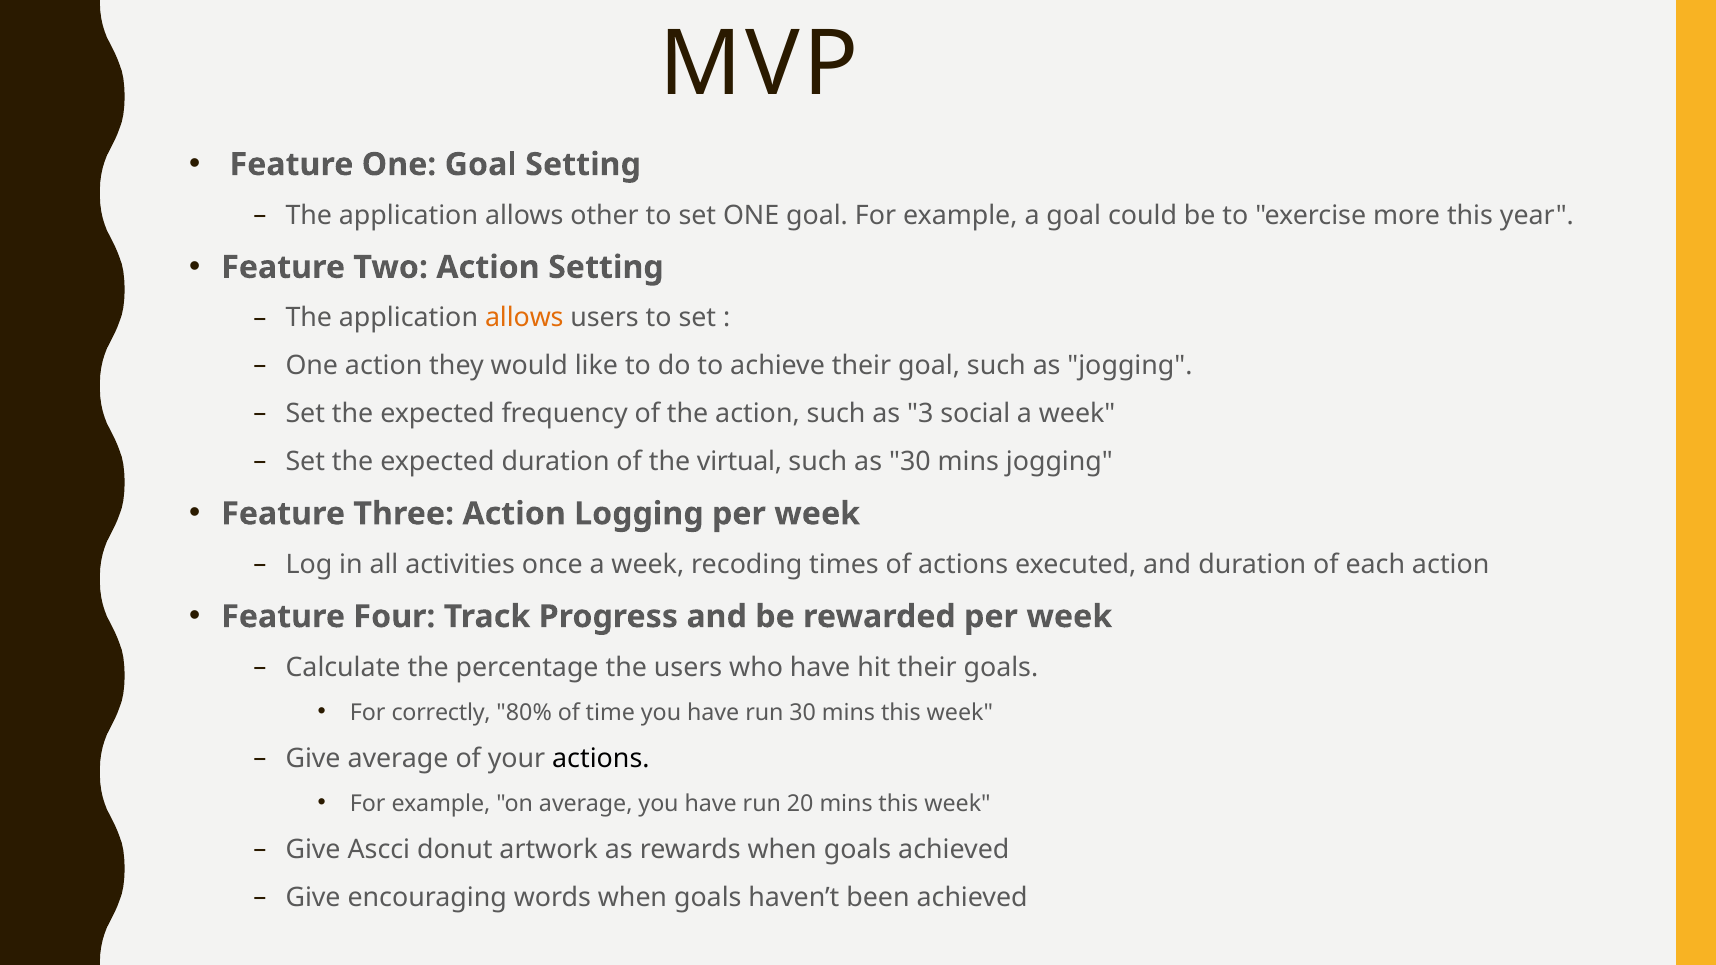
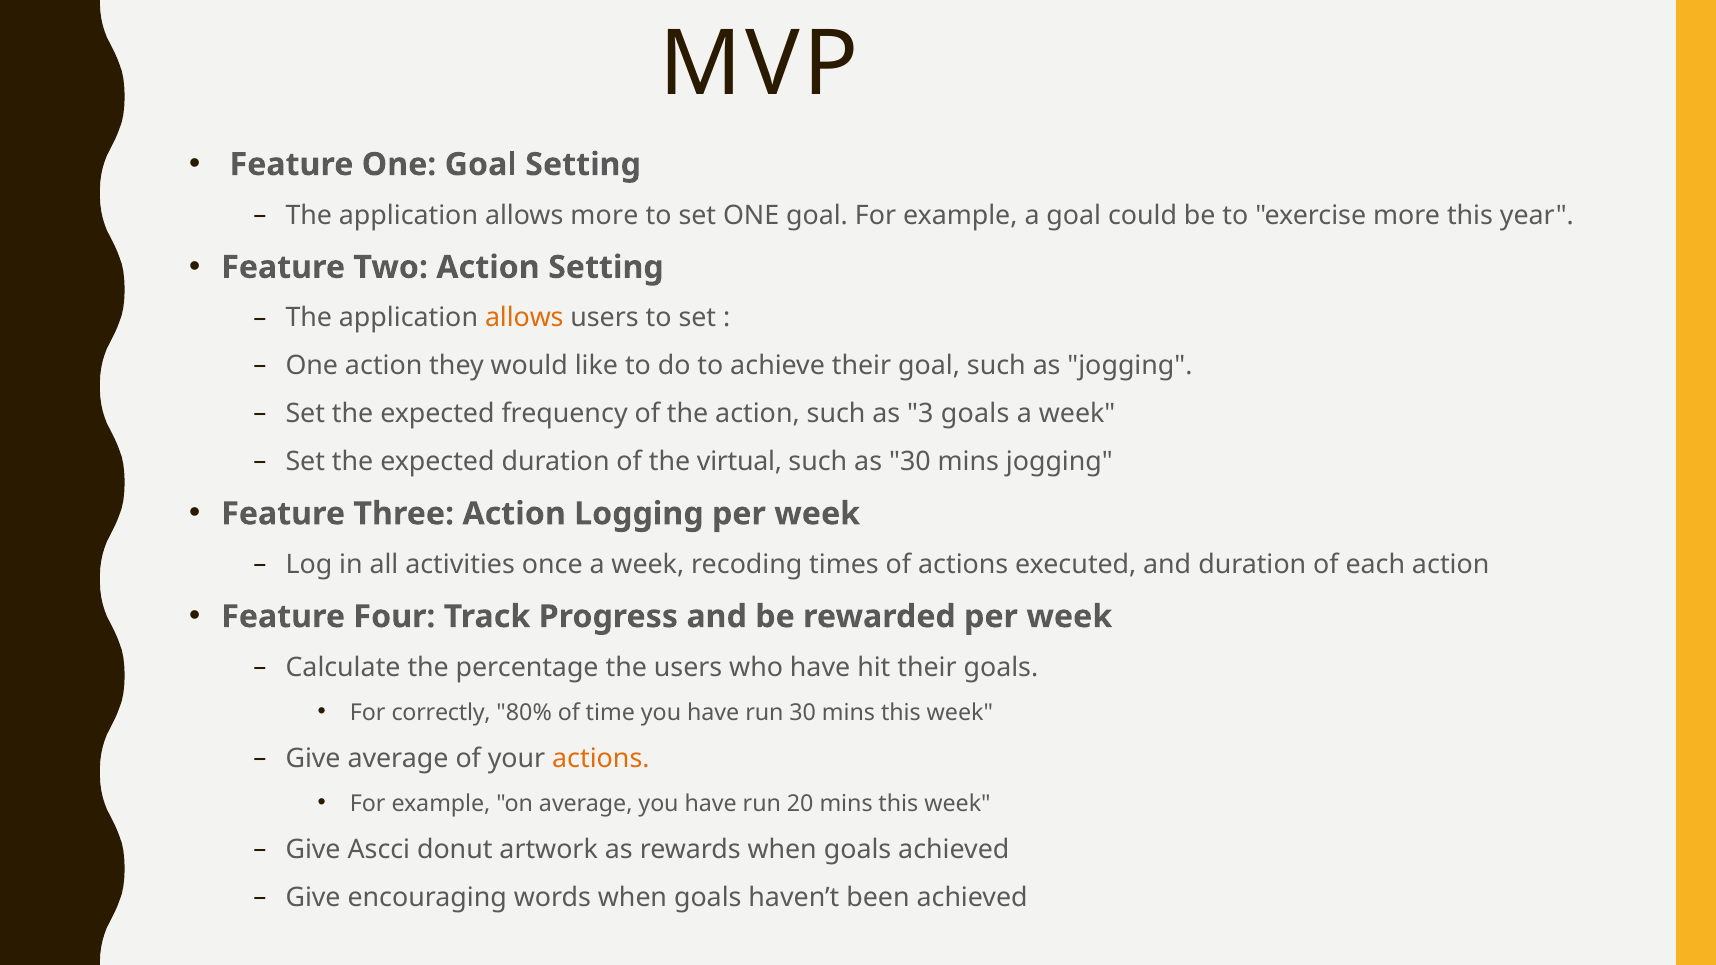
allows other: other -> more (604, 215)
3 social: social -> goals (975, 414)
actions colour: black -> orange (601, 759)
